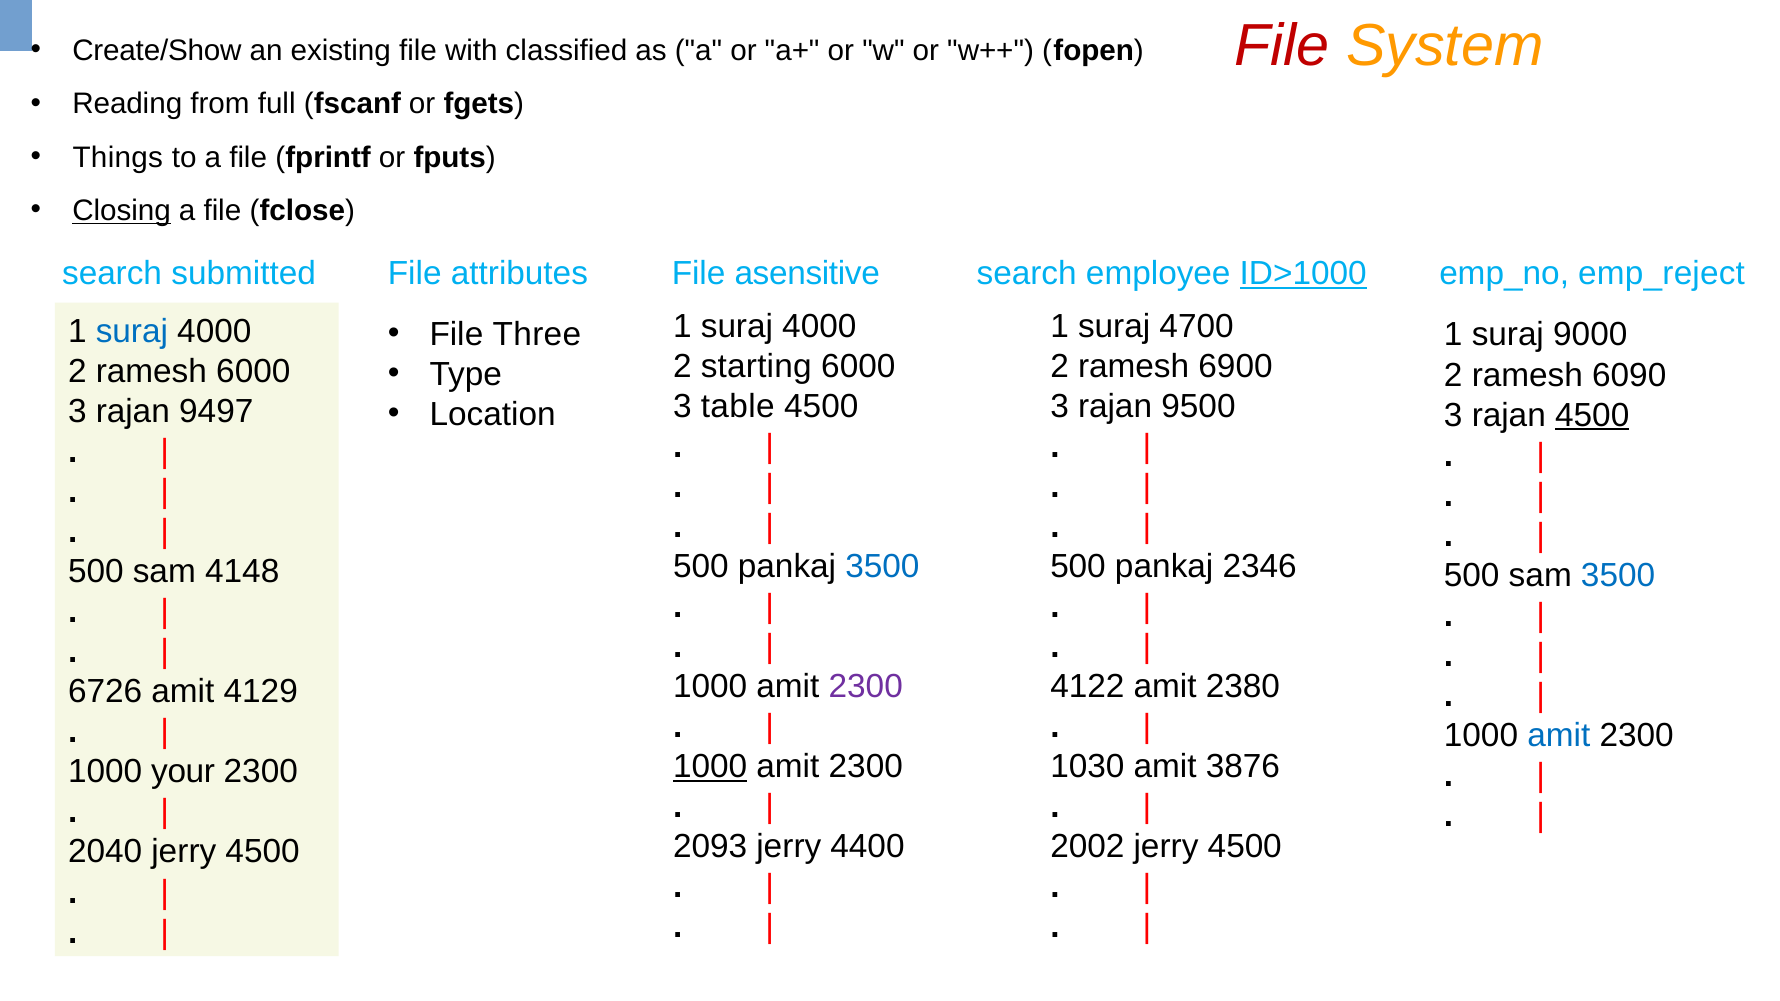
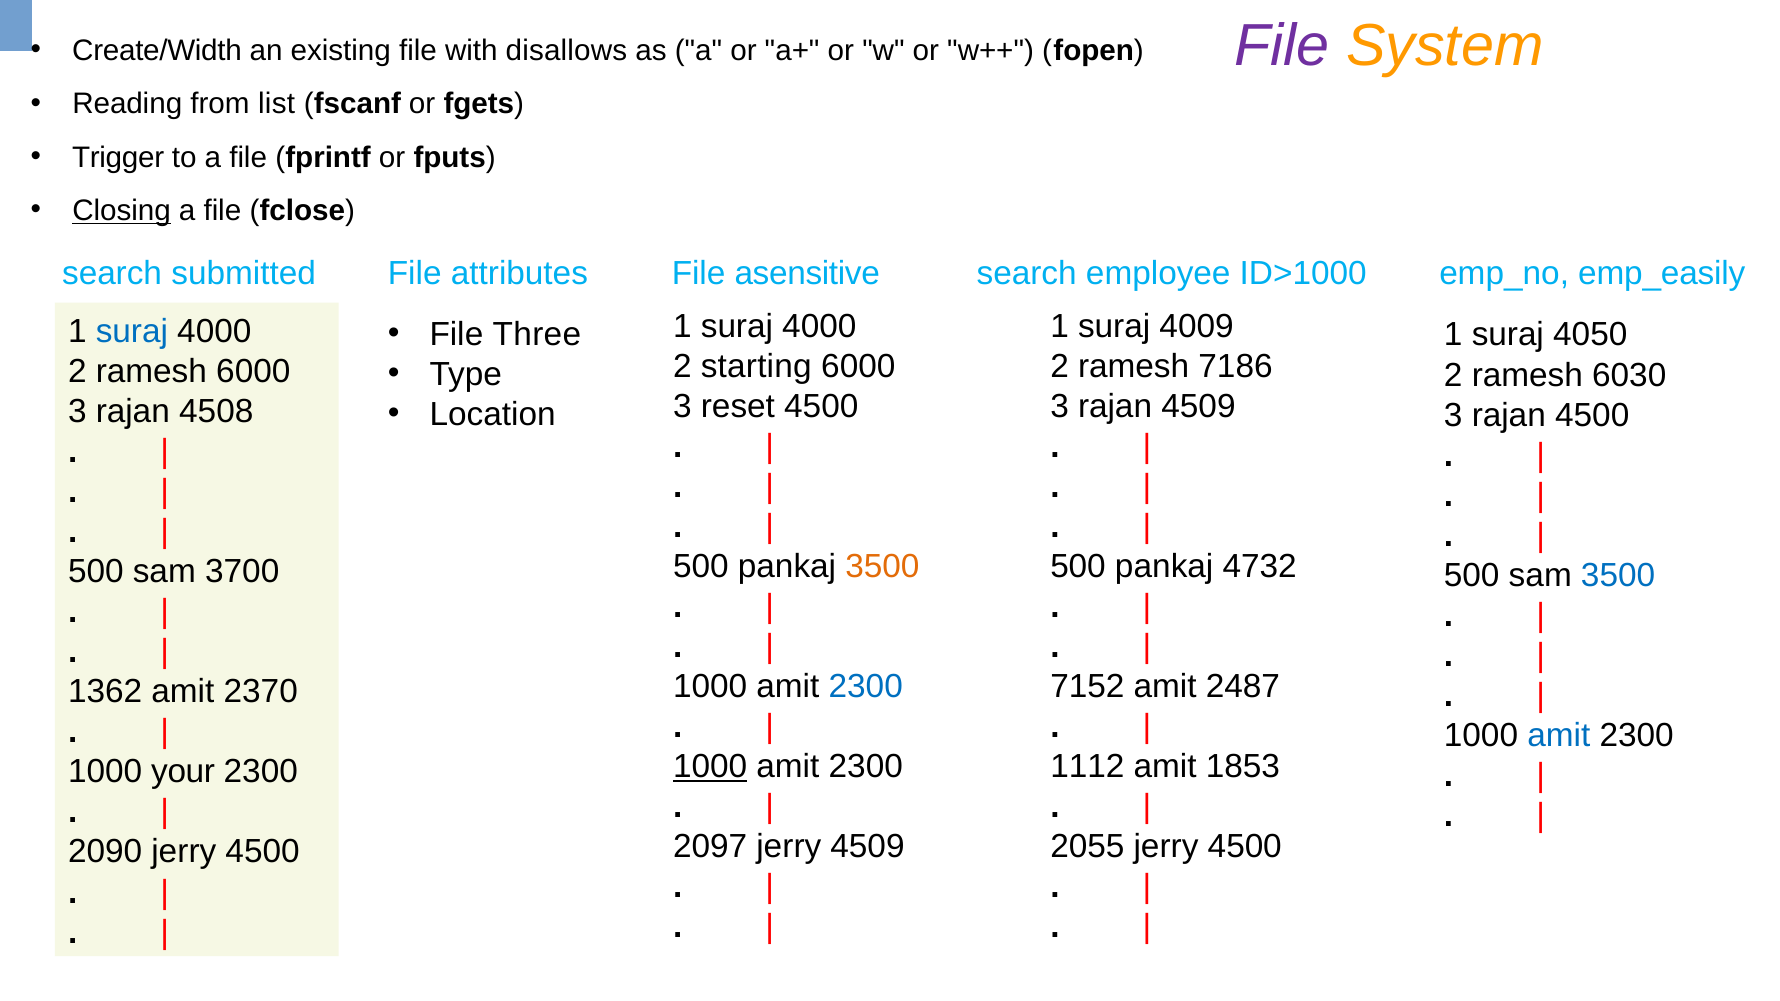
File colour: red -> purple (1282, 46)
Create/Show: Create/Show -> Create/Width (157, 51)
classified: classified -> disallows (566, 51)
full: full -> list (277, 104)
Things: Things -> Trigger (118, 157)
ID>1000 underline: present -> none (1303, 274)
emp_reject: emp_reject -> emp_easily (1662, 274)
4700: 4700 -> 4009 (1197, 326)
9000: 9000 -> 4050 (1590, 335)
6900: 6900 -> 7186 (1236, 366)
6090: 6090 -> 6030 (1629, 375)
table: table -> reset (738, 406)
rajan 9500: 9500 -> 4509 (1199, 406)
9497: 9497 -> 4508 (216, 412)
4500 underline: present -> none (1592, 415)
3500 colour: blue -> orange (882, 566)
2346: 2346 -> 4732 (1260, 566)
4148: 4148 -> 3700 (242, 572)
2300 colour: purple -> blue (866, 687)
4122: 4122 -> 7152 (1087, 687)
2380: 2380 -> 2487 (1243, 687)
6726: 6726 -> 1362 (105, 692)
4129: 4129 -> 2370 (261, 692)
1030: 1030 -> 1112 (1087, 767)
3876: 3876 -> 1853 (1243, 767)
2093: 2093 -> 2097 (710, 847)
jerry 4400: 4400 -> 4509 (867, 847)
2002: 2002 -> 2055 (1087, 847)
2040: 2040 -> 2090 (105, 852)
